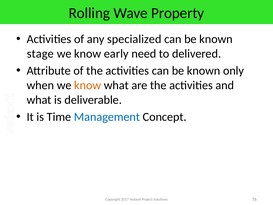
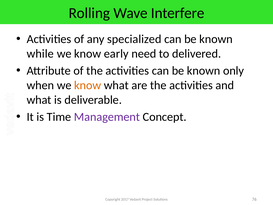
Property: Property -> Interfere (178, 13)
stage: stage -> while (40, 54)
Management colour: blue -> purple (107, 117)
